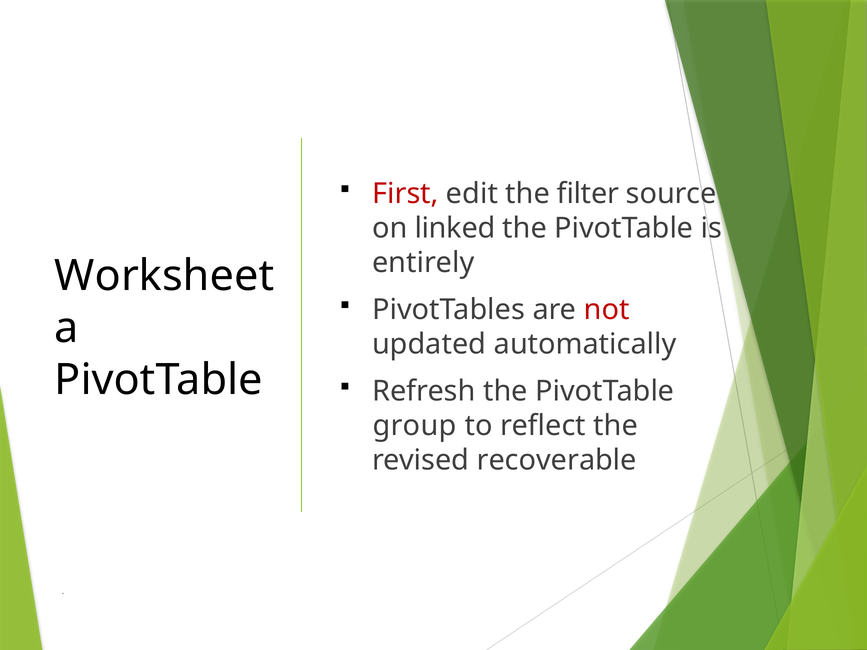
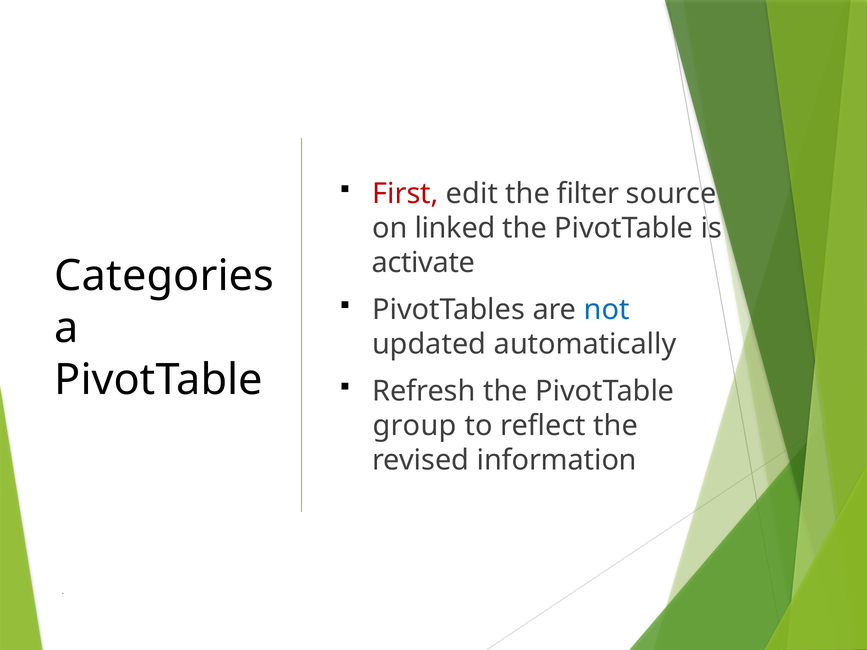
entirely: entirely -> activate (423, 263)
Worksheet: Worksheet -> Categories (164, 276)
not colour: red -> blue (607, 310)
recoverable: recoverable -> information (557, 461)
